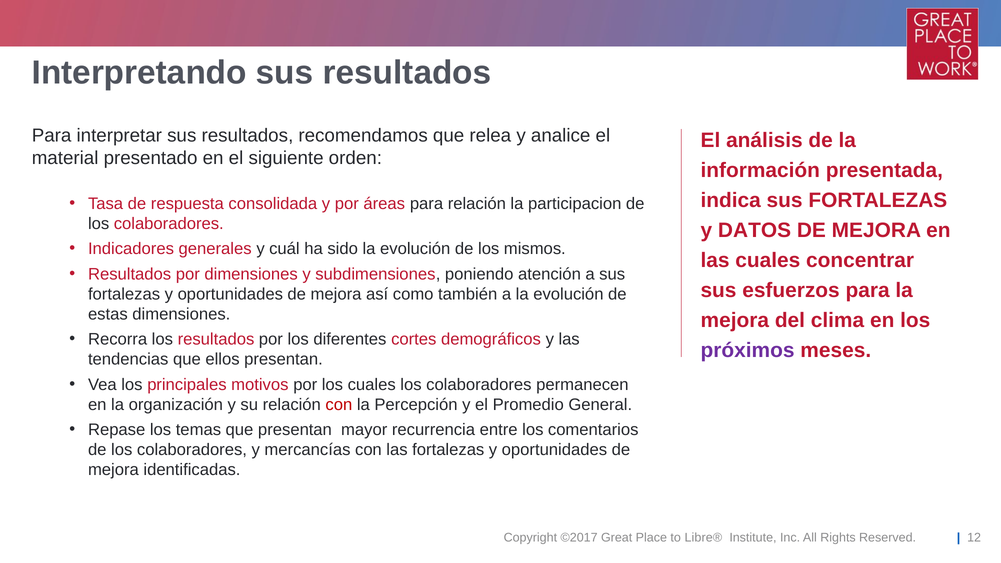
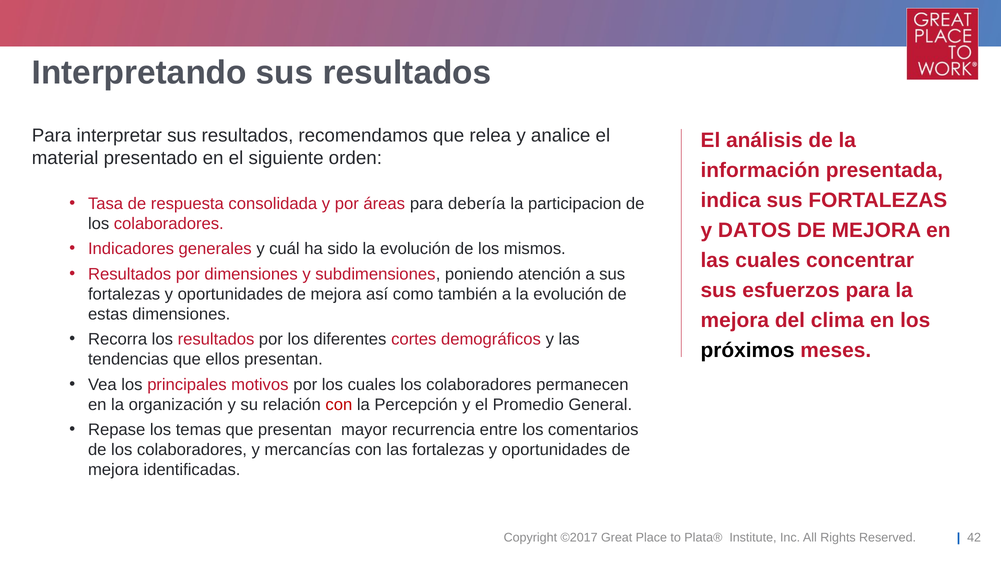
para relación: relación -> debería (477, 204)
próximos colour: purple -> black (748, 350)
Libre®: Libre® -> Plata® (703, 538)
12: 12 -> 42 (974, 538)
